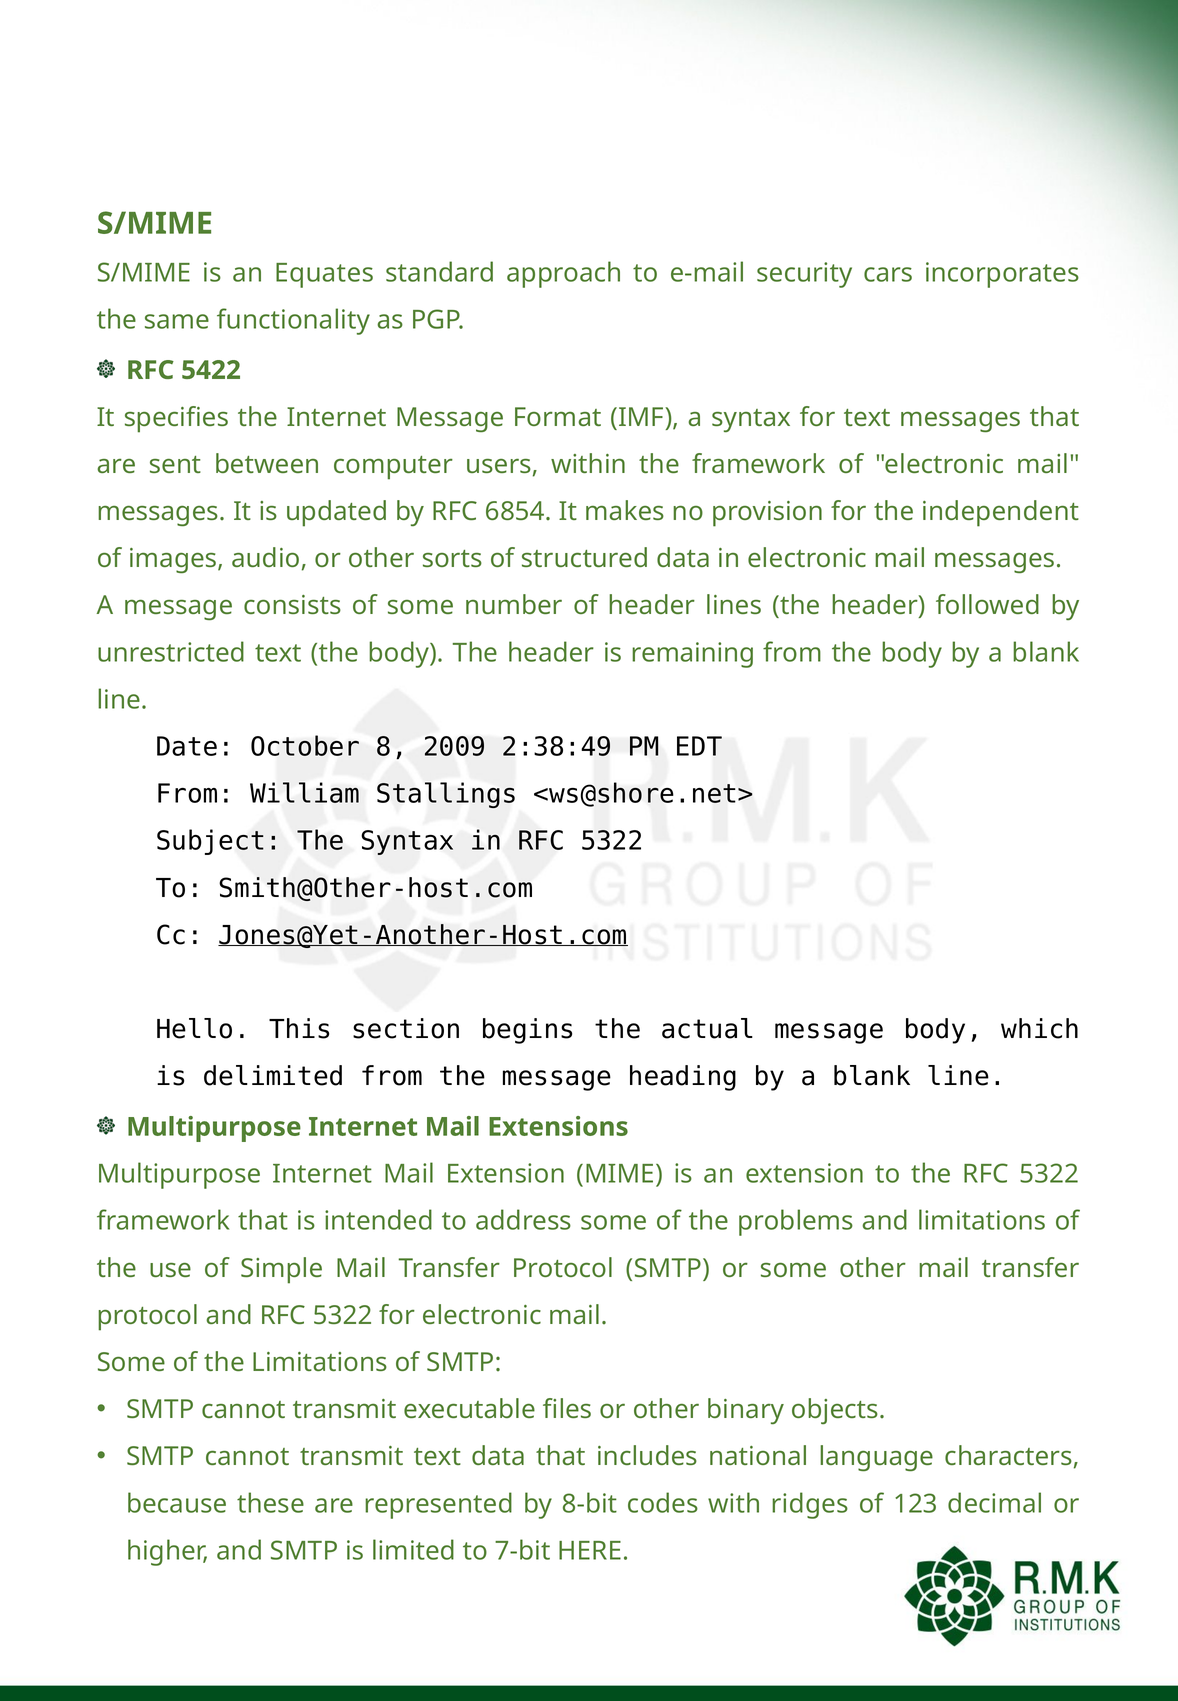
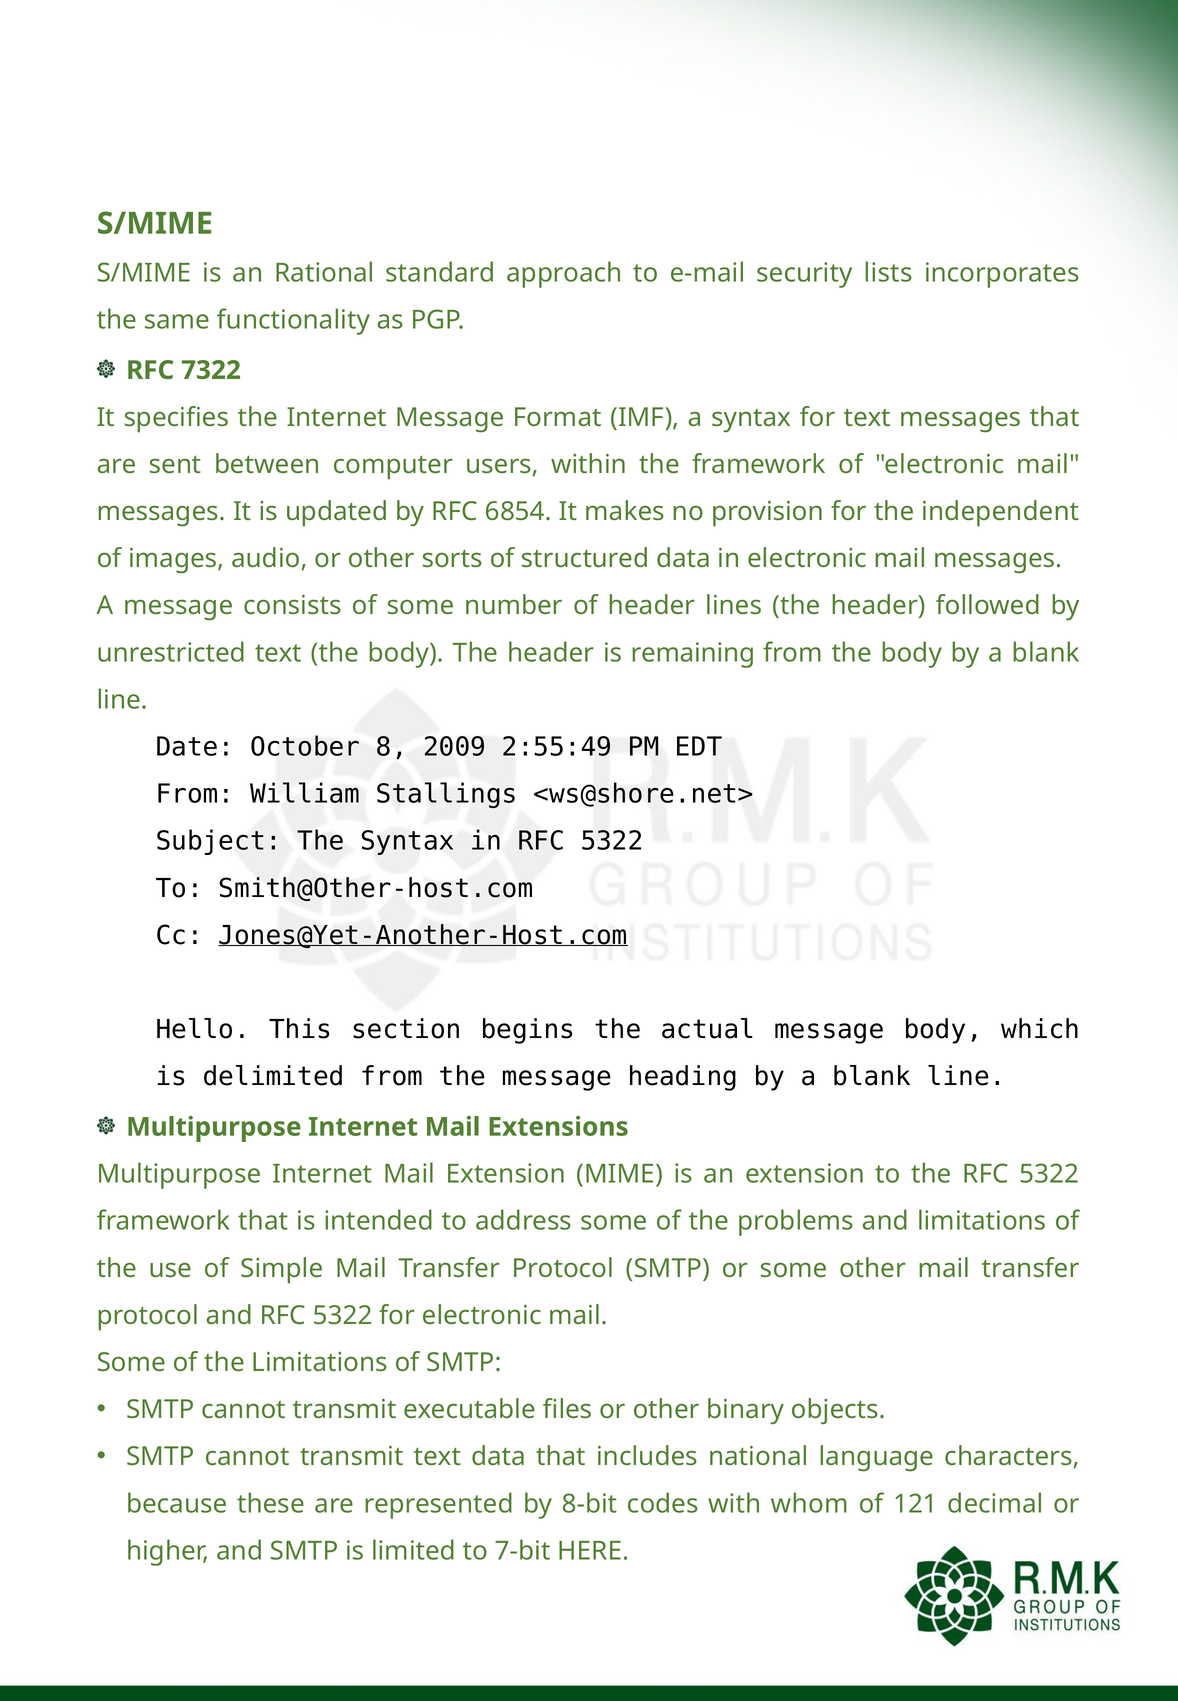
Equates: Equates -> Rational (324, 273)
cars: cars -> lists (888, 273)
5422: 5422 -> 7322 (211, 370)
2:38:49: 2:38:49 -> 2:55:49 (557, 747)
ridges: ridges -> whom (810, 1504)
123: 123 -> 121 (916, 1504)
